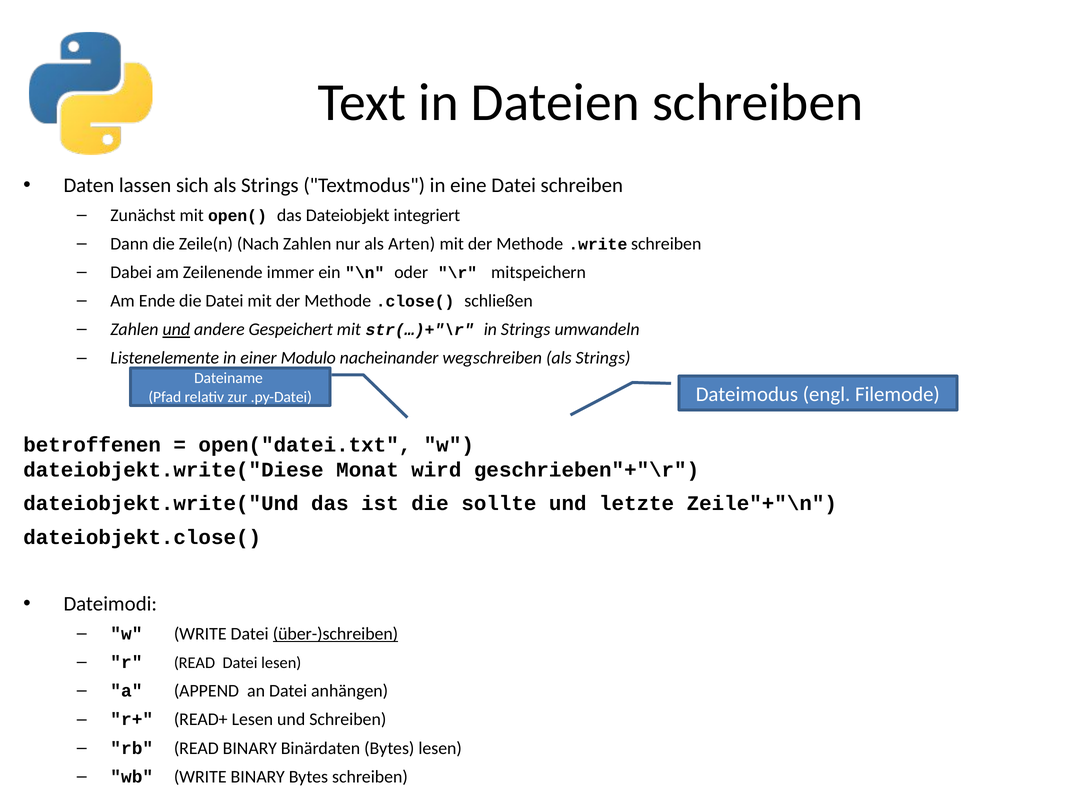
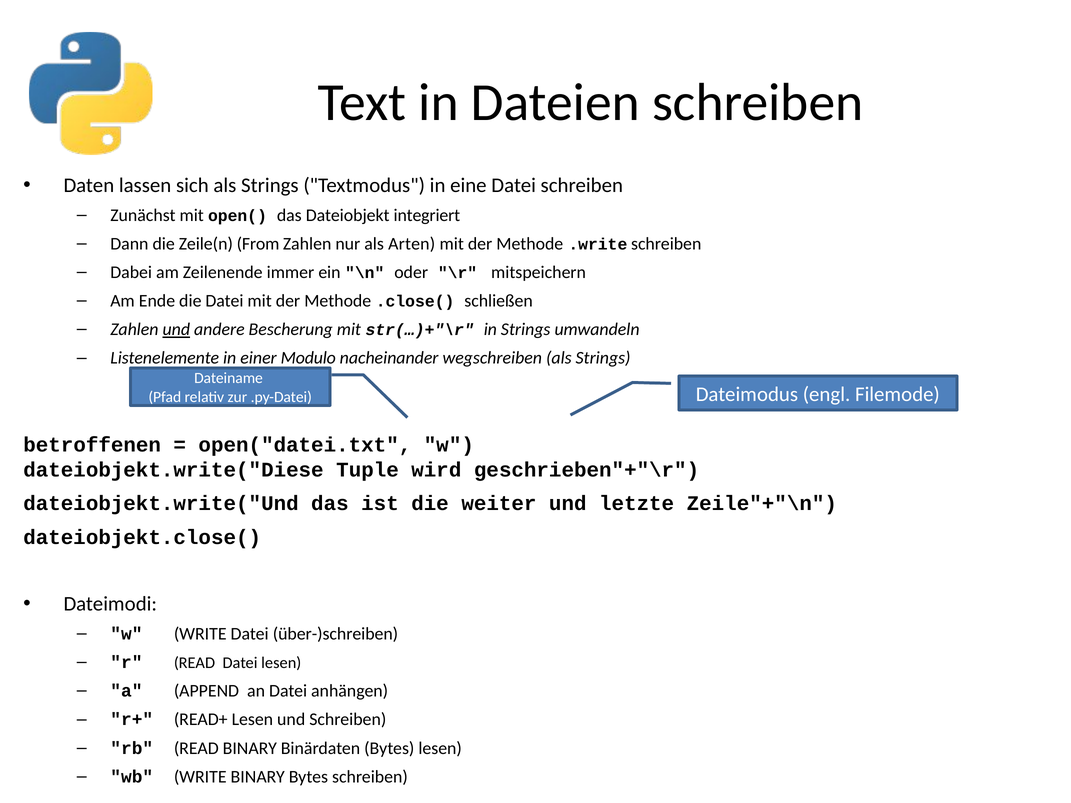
Nach: Nach -> From (258, 244)
Gespeichert: Gespeichert -> Bescherung (291, 330)
Monat: Monat -> Tuple (368, 470)
sollte: sollte -> weiter (499, 504)
über-)schreiben underline: present -> none (335, 634)
